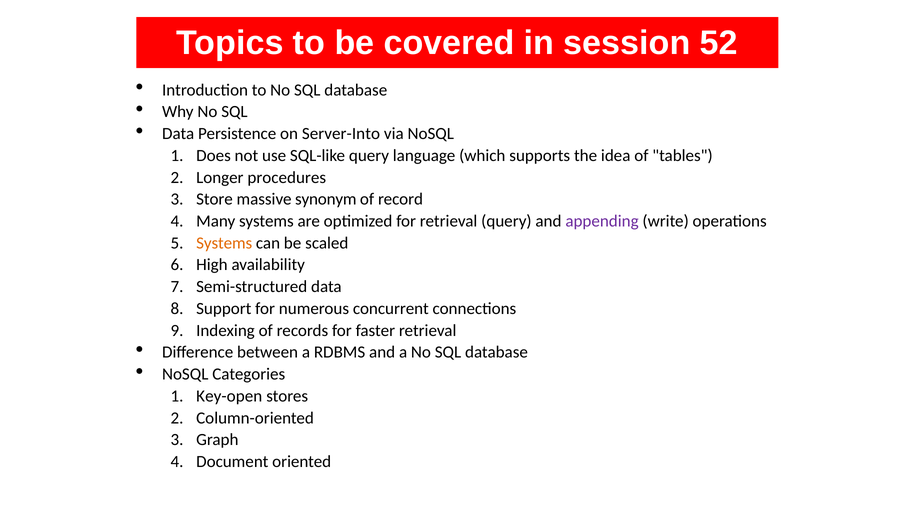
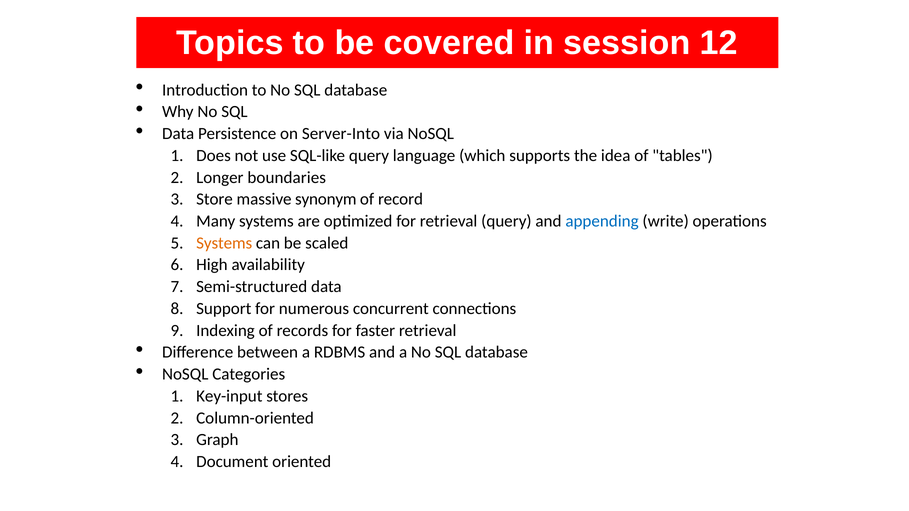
52: 52 -> 12 (719, 43)
procedures: procedures -> boundaries (287, 178)
appending colour: purple -> blue (602, 221)
Key-open: Key-open -> Key-input (229, 396)
